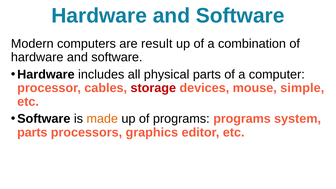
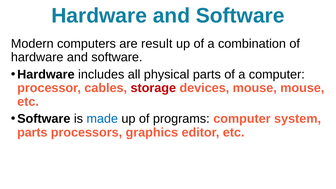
mouse simple: simple -> mouse (302, 88)
made colour: orange -> blue (102, 119)
programs programs: programs -> computer (242, 119)
